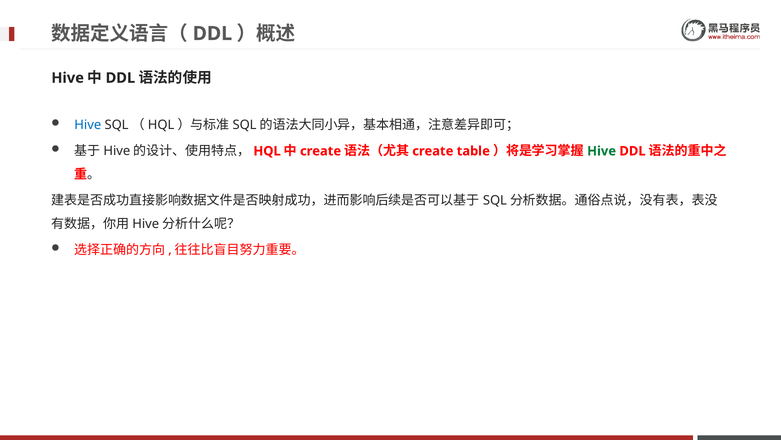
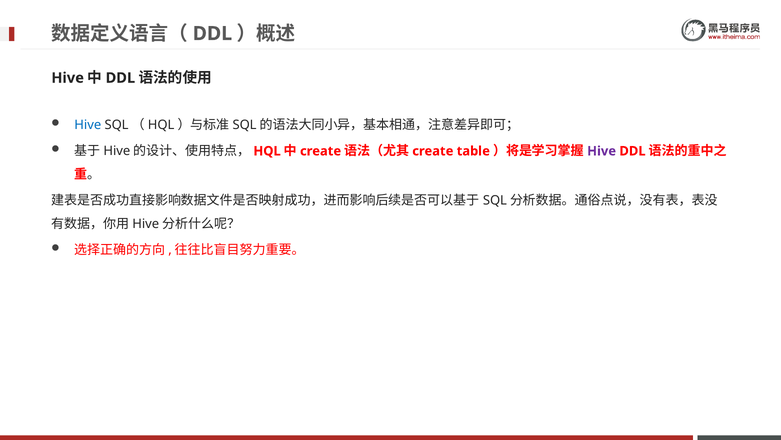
Hive colour: green -> purple (602, 151)
